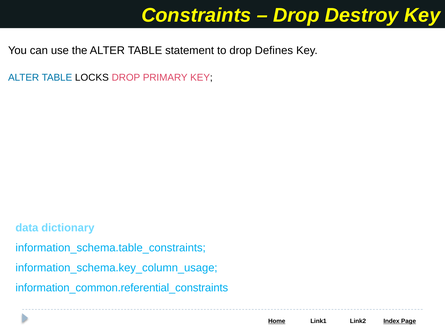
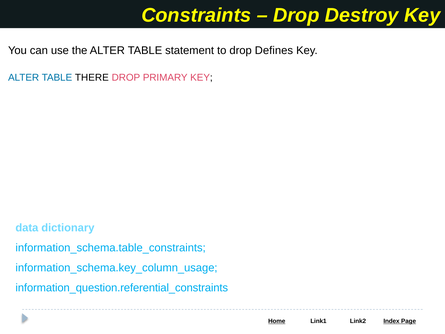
LOCKS: LOCKS -> THERE (92, 78)
information_common.referential_constraints: information_common.referential_constraints -> information_question.referential_constraints (122, 288)
